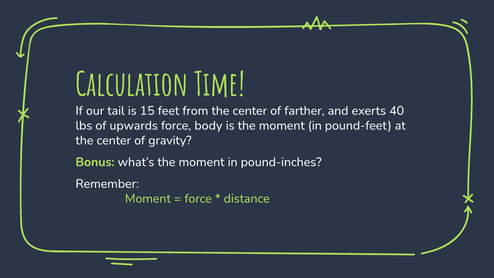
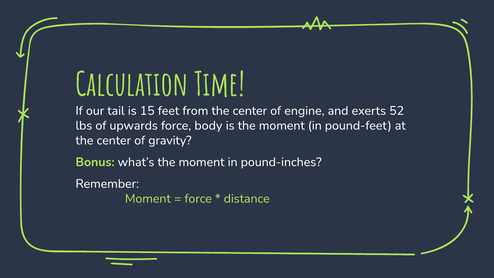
farther: farther -> engine (304, 111)
40: 40 -> 52 (397, 111)
